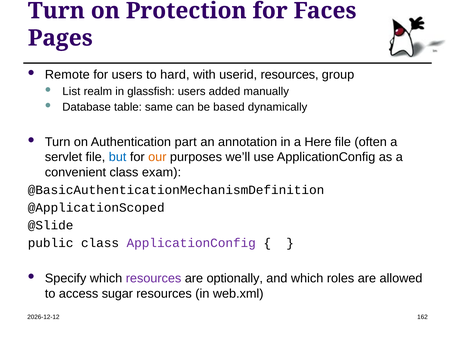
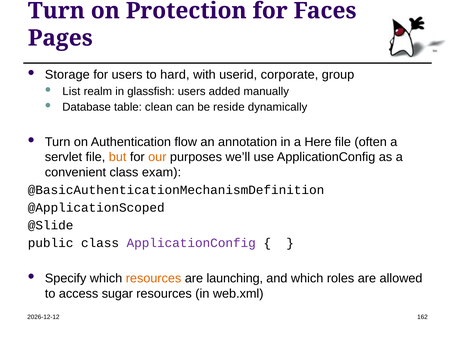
Remote: Remote -> Storage (67, 75)
userid resources: resources -> corporate (289, 75)
same: same -> clean (159, 107)
based: based -> reside (229, 107)
part: part -> flow (186, 142)
but colour: blue -> orange (118, 157)
resources colour: purple -> orange (154, 279)
optionally: optionally -> launching (235, 279)
